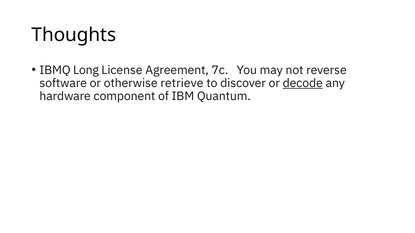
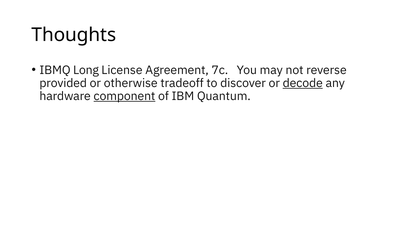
software: software -> provided (63, 83)
retrieve: retrieve -> tradeoff (182, 83)
component underline: none -> present (124, 96)
